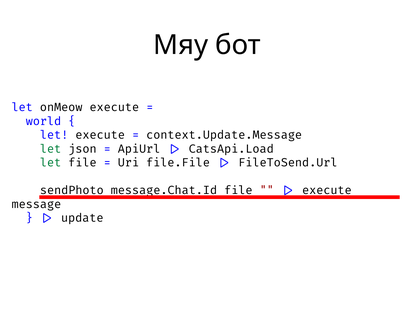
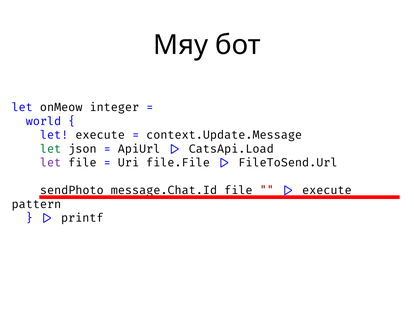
onMeow execute: execute -> integer (114, 107)
let colour: green -> purple (51, 163)
message: message -> pattern (36, 204)
update: update -> printf (82, 218)
